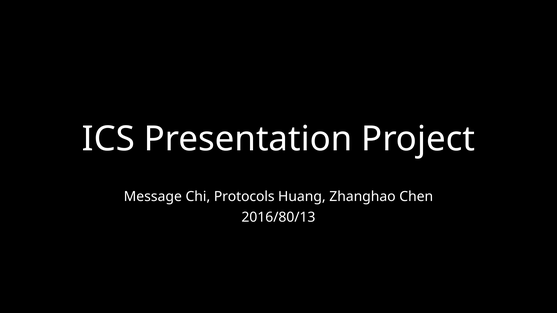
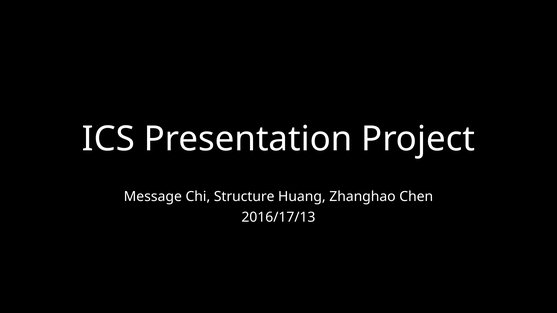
Protocols: Protocols -> Structure (244, 197)
2016/80/13: 2016/80/13 -> 2016/17/13 (278, 217)
